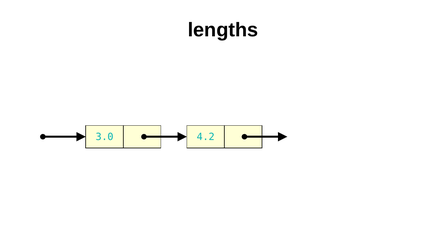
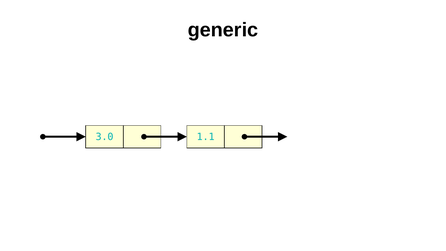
lengths: lengths -> generic (223, 30)
4.2: 4.2 -> 1.1 (206, 137)
